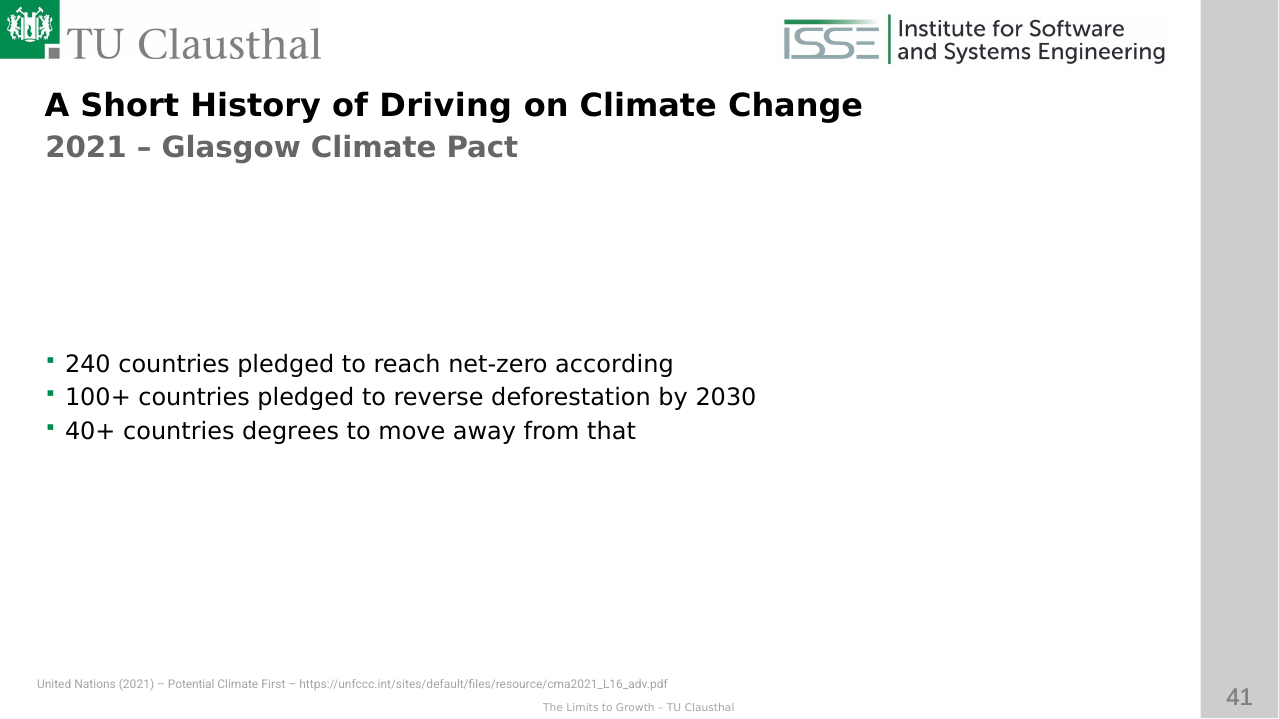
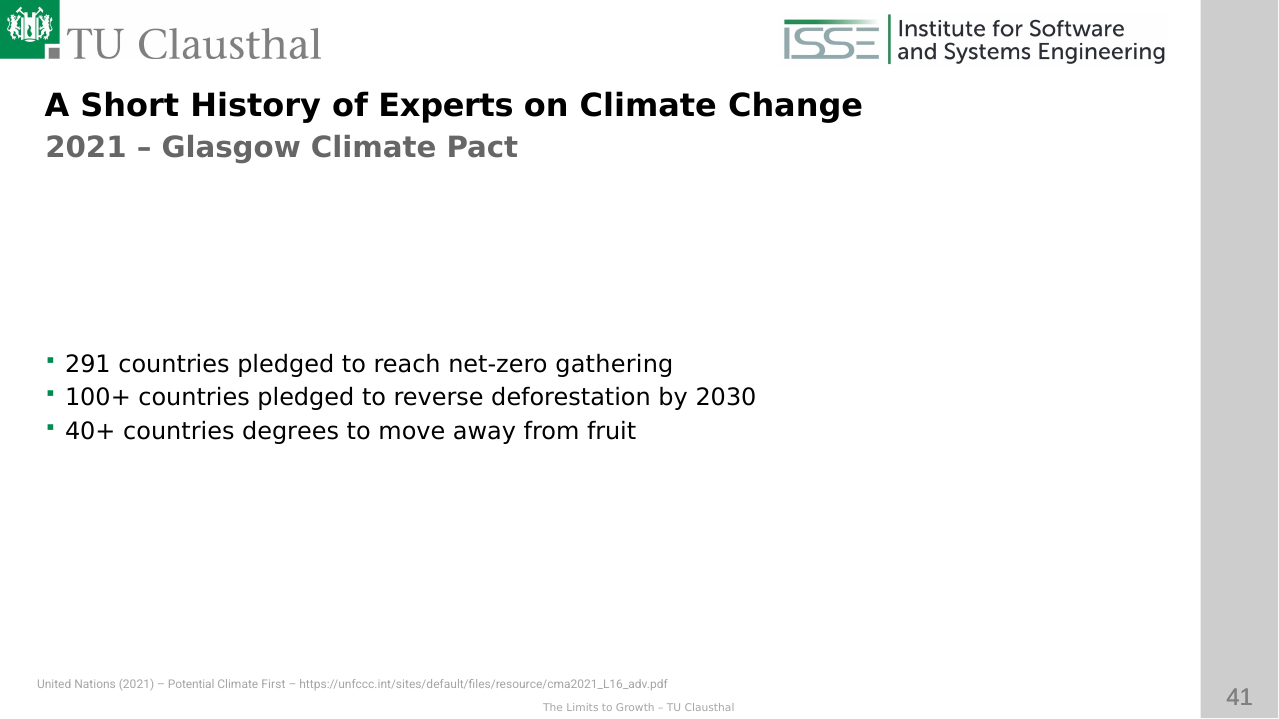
Driving: Driving -> Experts (446, 106)
240: 240 -> 291 (88, 365)
according: according -> gathering (614, 365)
that: that -> fruit (612, 432)
